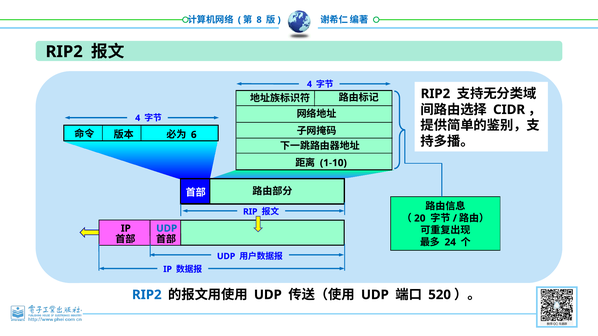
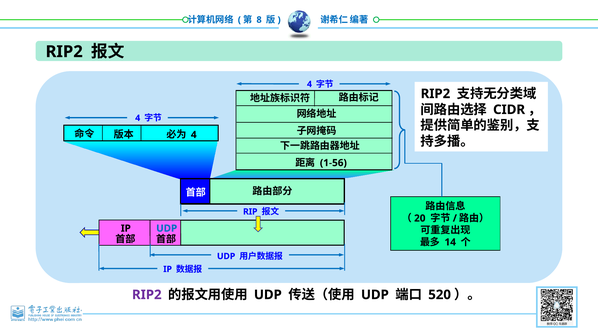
6: 6 -> 4 (194, 135)
1-10: 1-10 -> 1-56 (333, 163)
24: 24 -> 14 (450, 242)
RIP2 colour: blue -> purple (147, 295)
